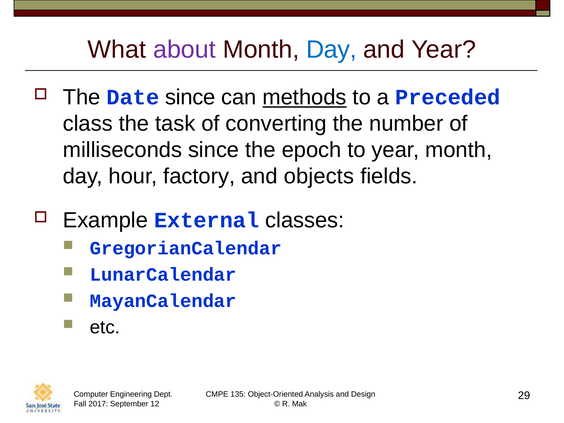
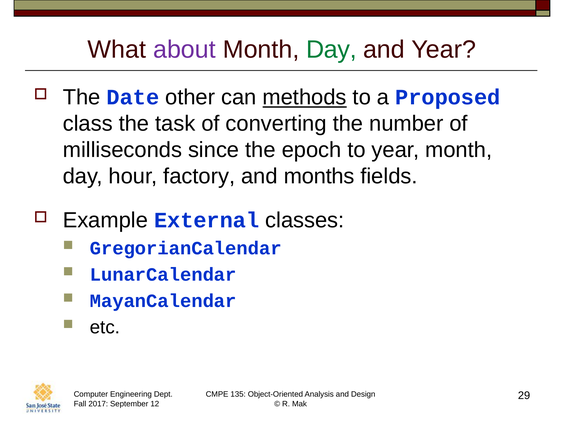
Day colour: blue -> green (331, 50)
Date since: since -> other (190, 97)
Preceded: Preceded -> Proposed (448, 97)
objects: objects -> months (319, 176)
